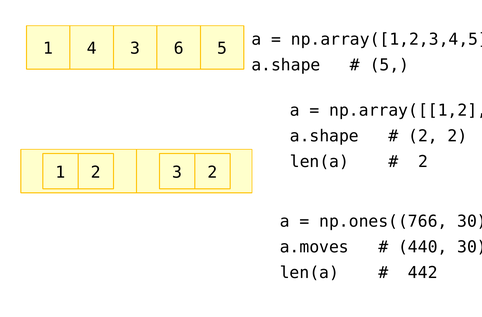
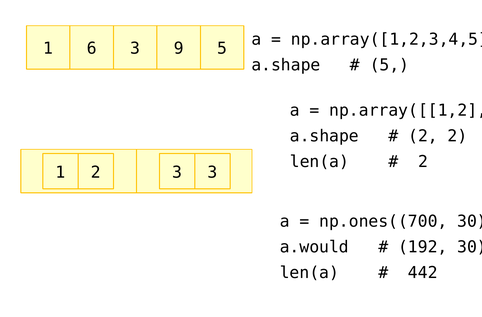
4: 4 -> 6 (92, 48)
6: 6 -> 9 (179, 48)
3 2: 2 -> 3 (212, 172)
np.ones((766: np.ones((766 -> np.ones((700 (383, 221)
a.moves: a.moves -> a.would (314, 247)
440: 440 -> 192 (423, 247)
